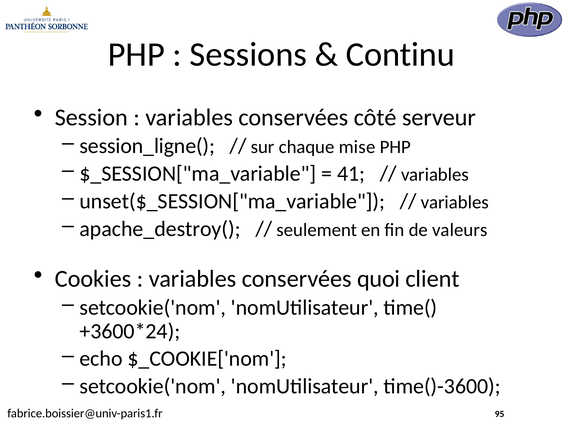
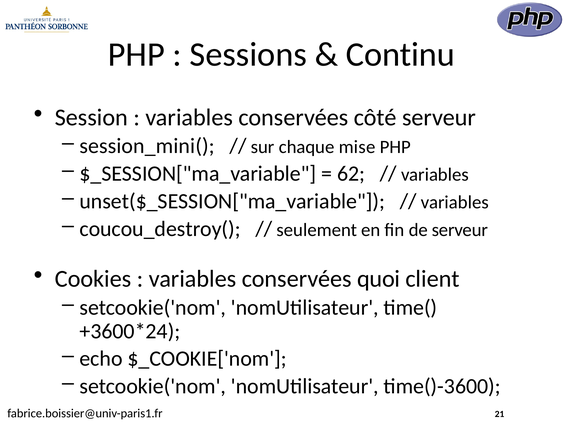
session_ligne(: session_ligne( -> session_mini( (147, 146)
41: 41 -> 62 (351, 174)
apache_destroy(: apache_destroy( -> coucou_destroy( (160, 229)
de valeurs: valeurs -> serveur (460, 230)
95: 95 -> 21 (500, 414)
